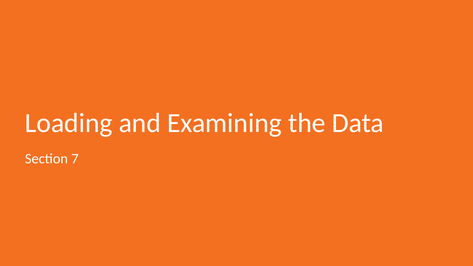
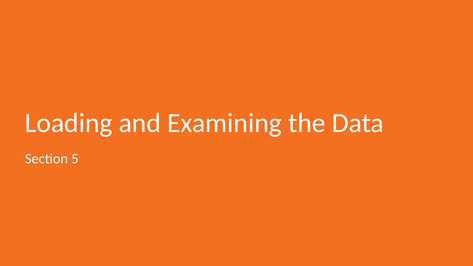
7: 7 -> 5 (75, 159)
